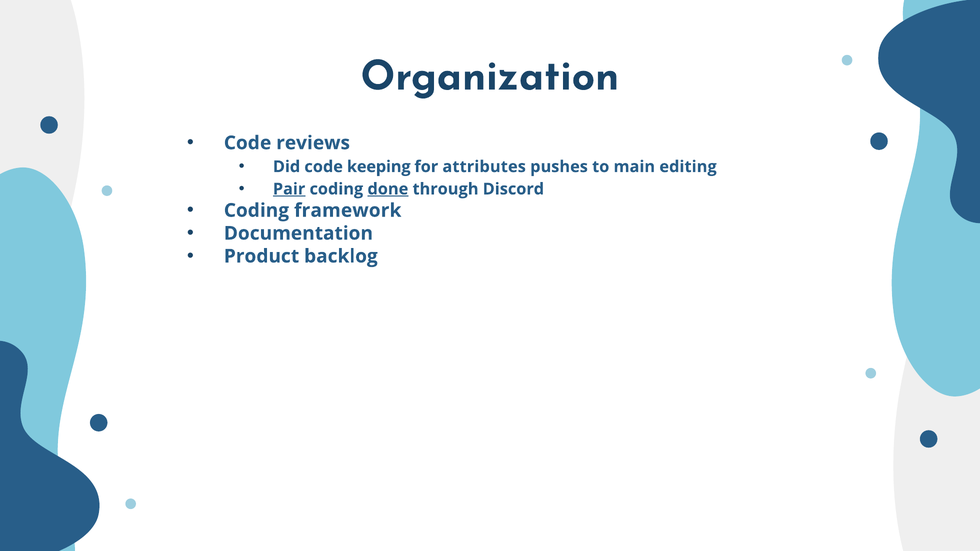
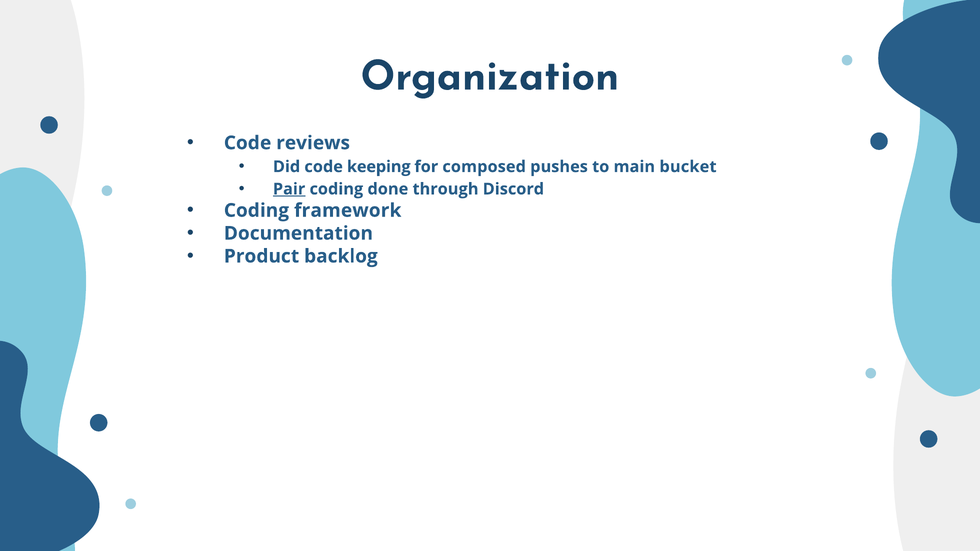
attributes: attributes -> composed (484, 167)
editing: editing -> bucket (688, 167)
done underline: present -> none (388, 189)
